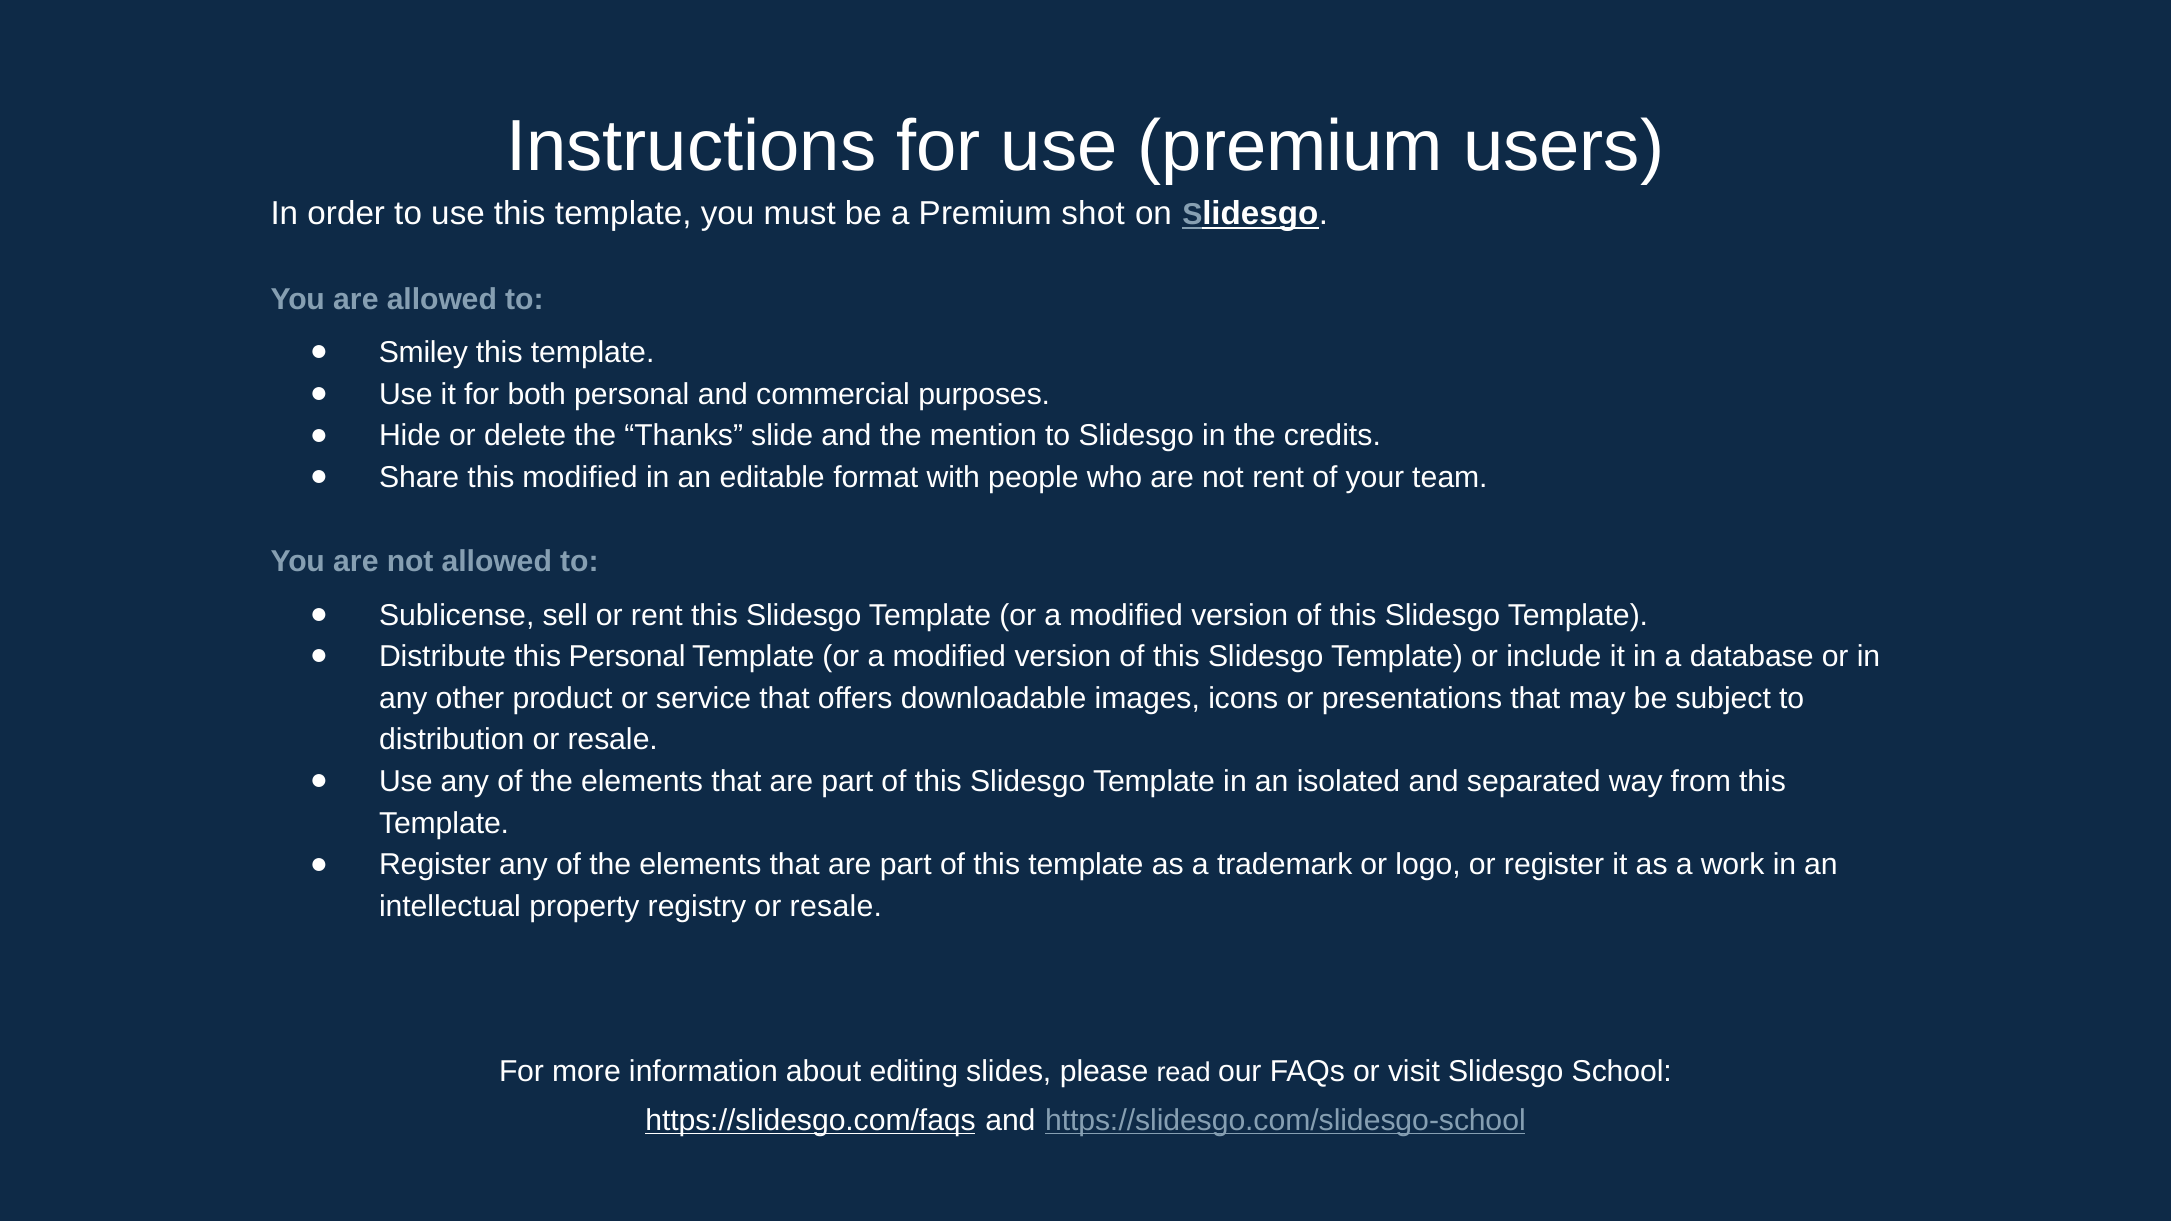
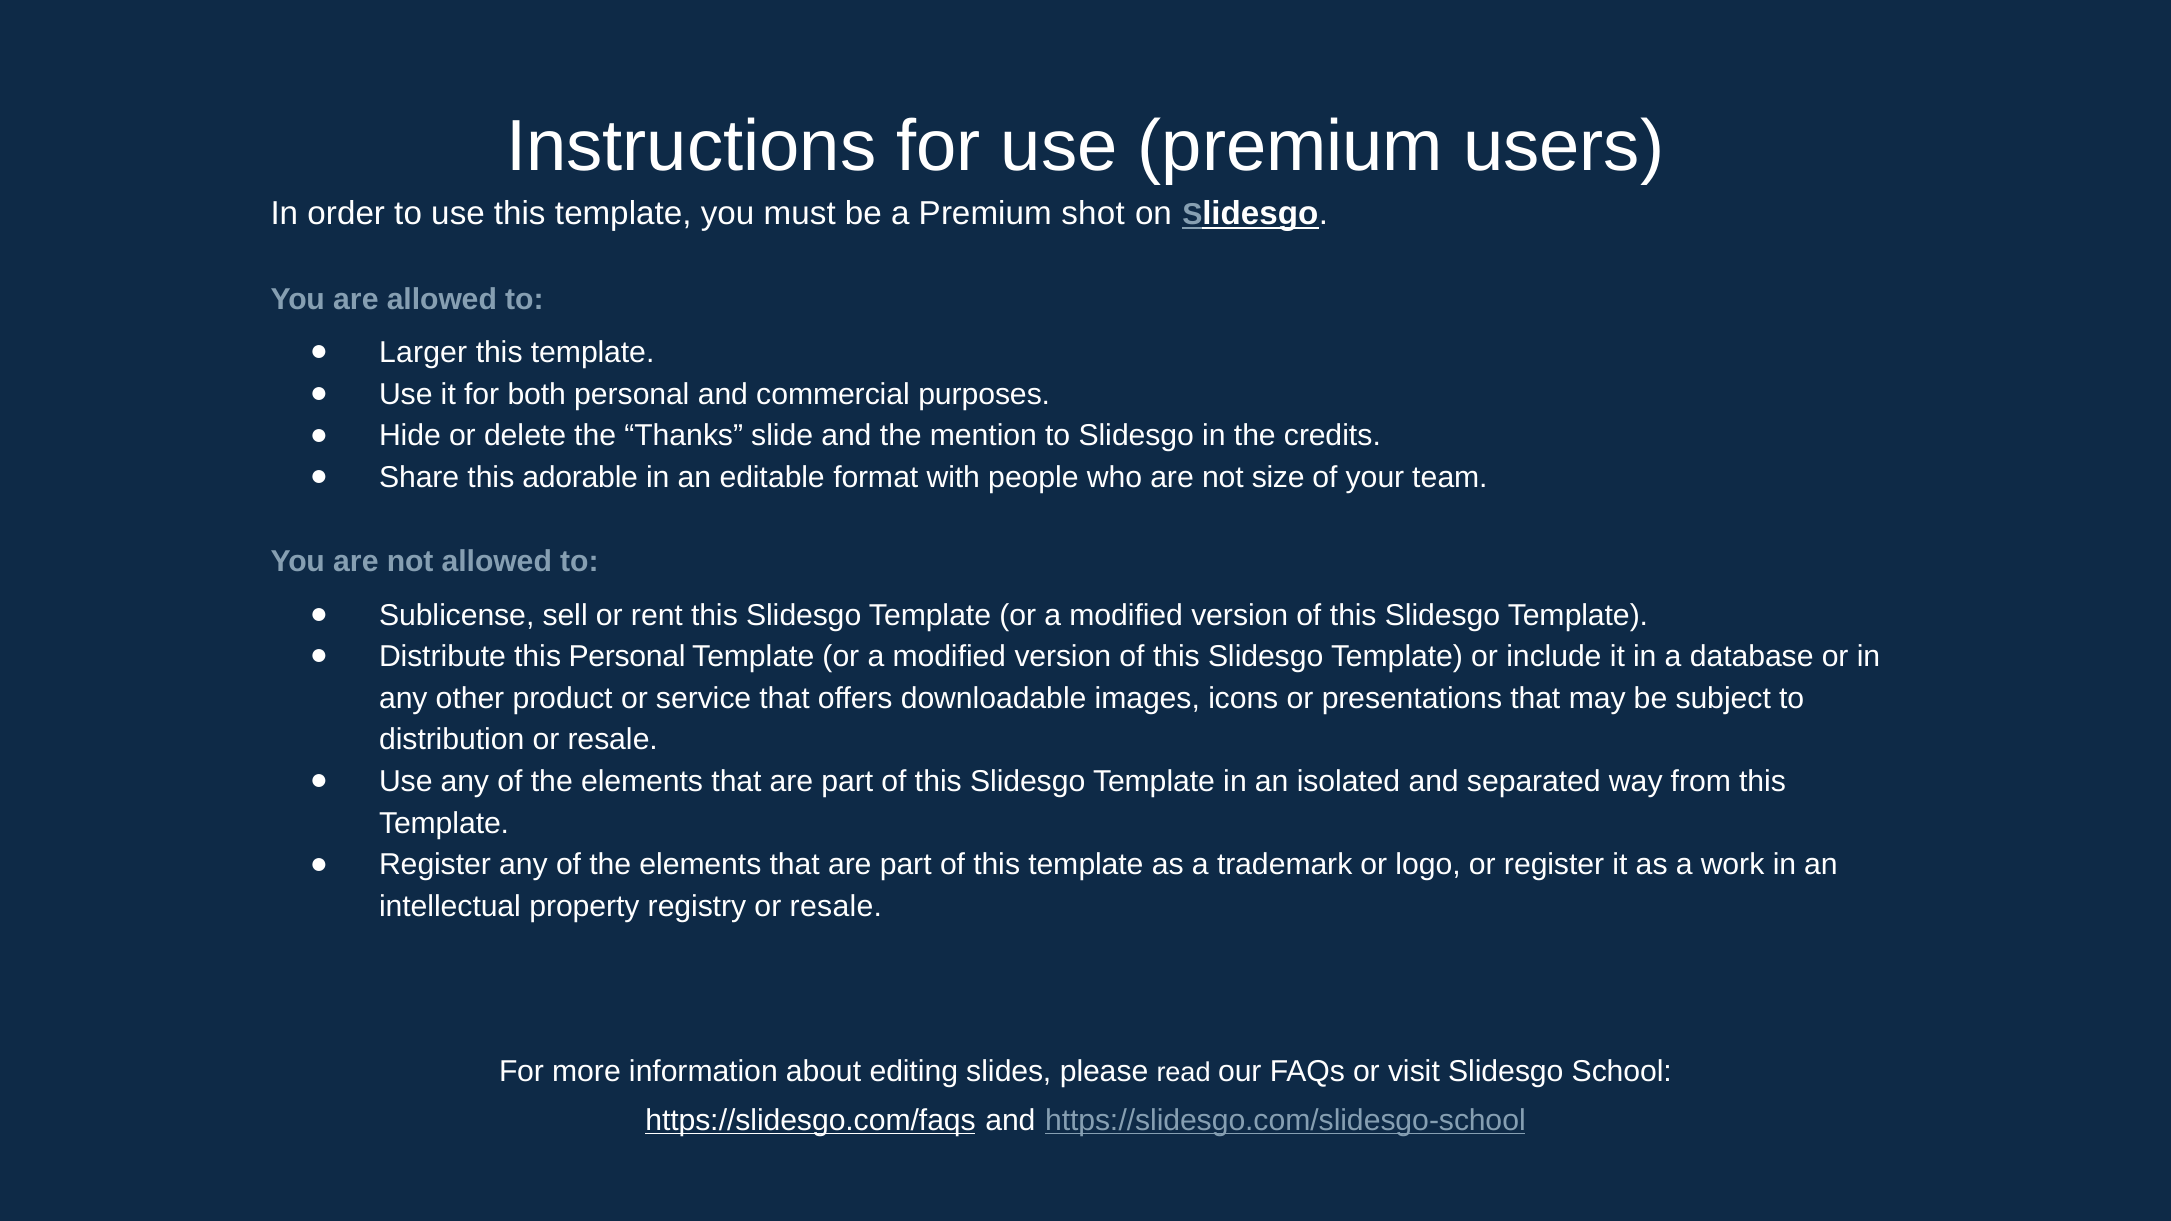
Smiley: Smiley -> Larger (423, 353)
this modified: modified -> adorable (580, 478)
not rent: rent -> size (1278, 478)
